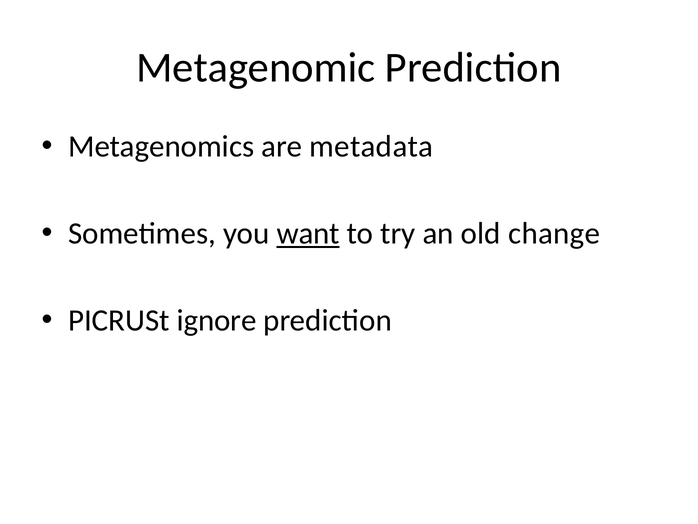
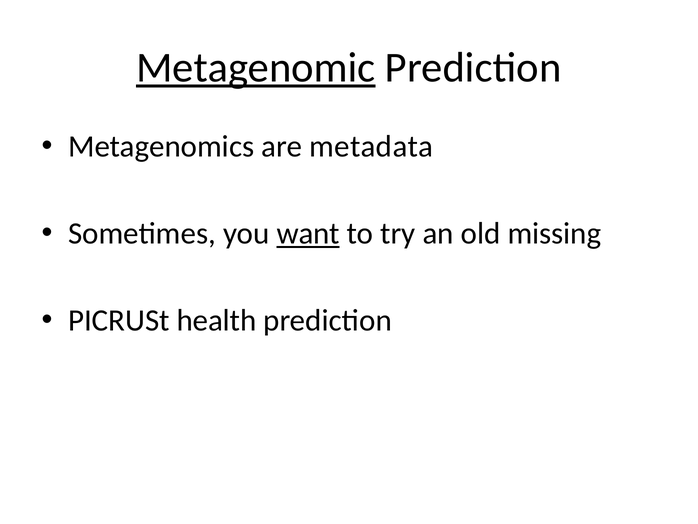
Metagenomic underline: none -> present (256, 68)
change: change -> missing (554, 233)
ignore: ignore -> health (217, 320)
